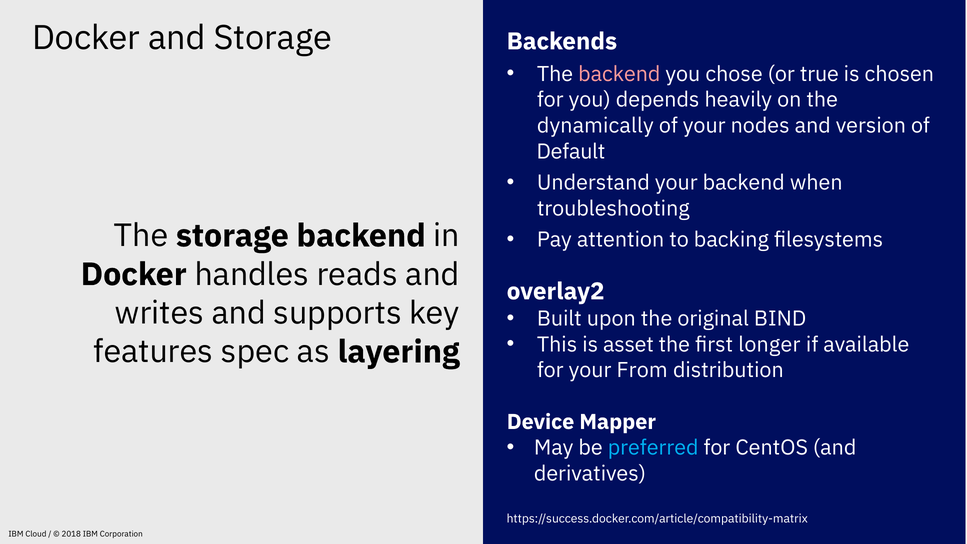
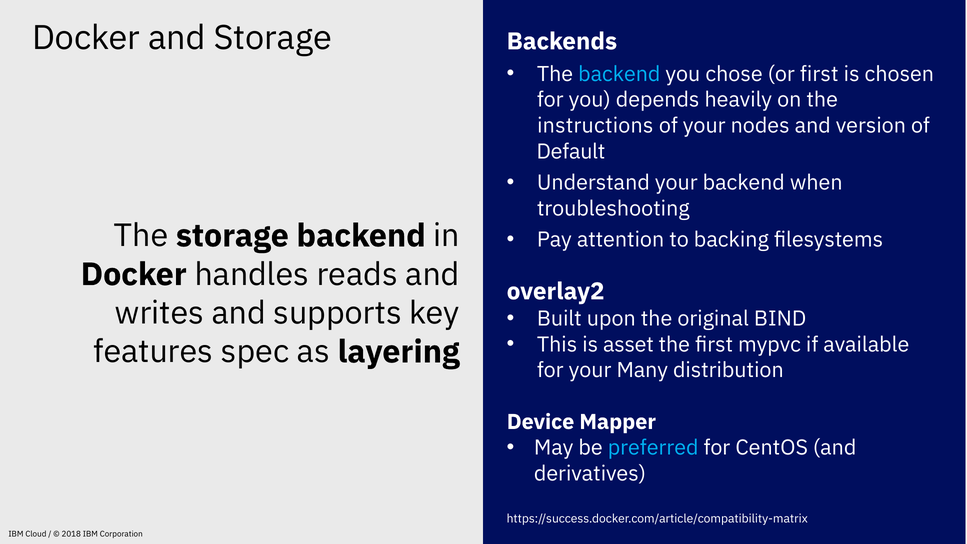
backend colour: pink -> light blue (619, 74)
or true: true -> first (819, 74)
dynamically: dynamically -> instructions (595, 126)
longer: longer -> mypvc (770, 344)
From: From -> Many (642, 370)
